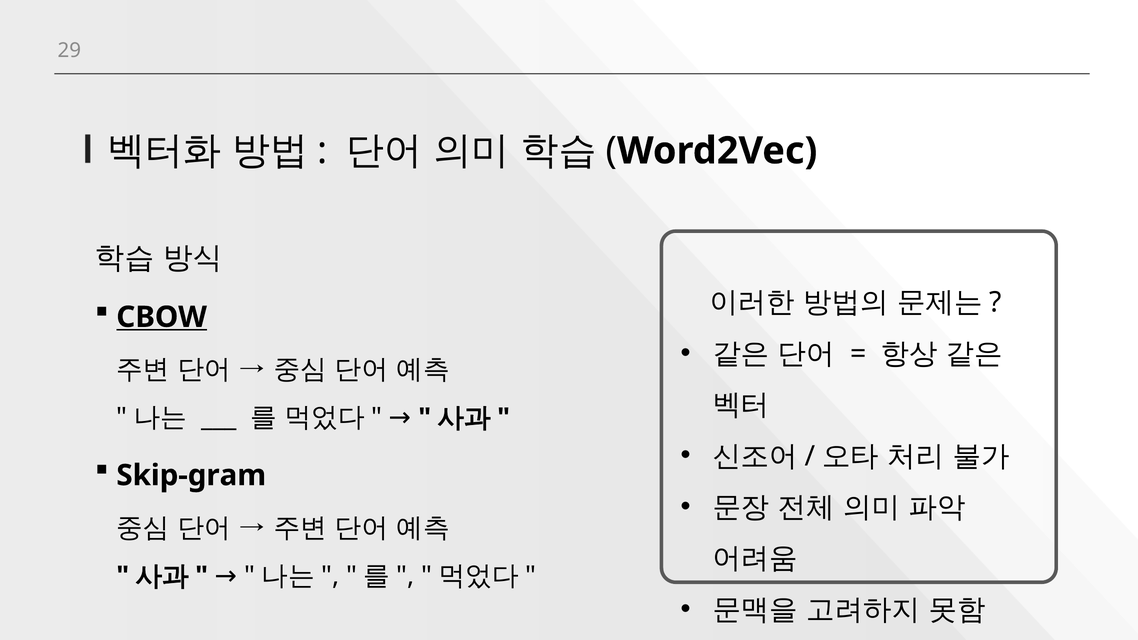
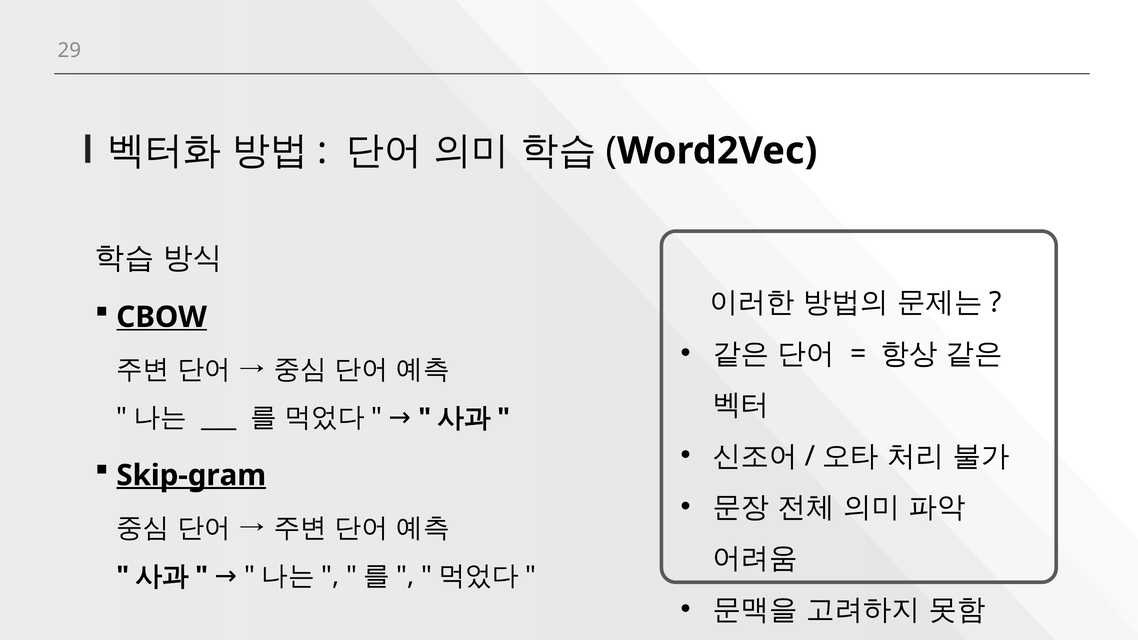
Skip-gram underline: none -> present (191, 475)
